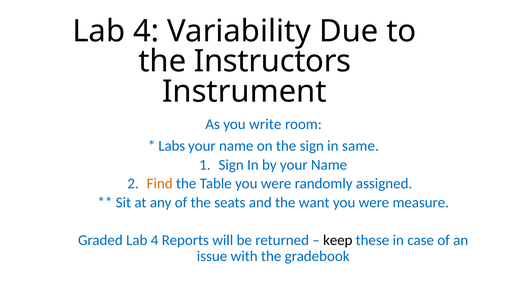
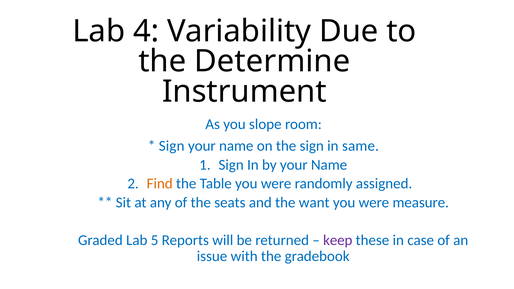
Instructors: Instructors -> Determine (272, 61)
write: write -> slope (265, 124)
Labs: Labs -> Sign (172, 146)
Graded Lab 4: 4 -> 5 (155, 240)
keep colour: black -> purple (338, 240)
